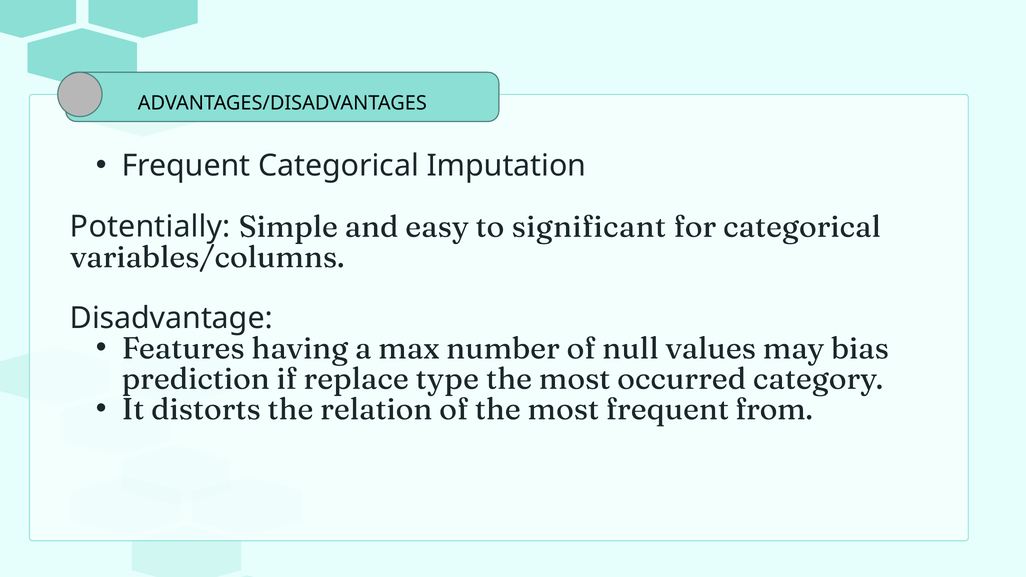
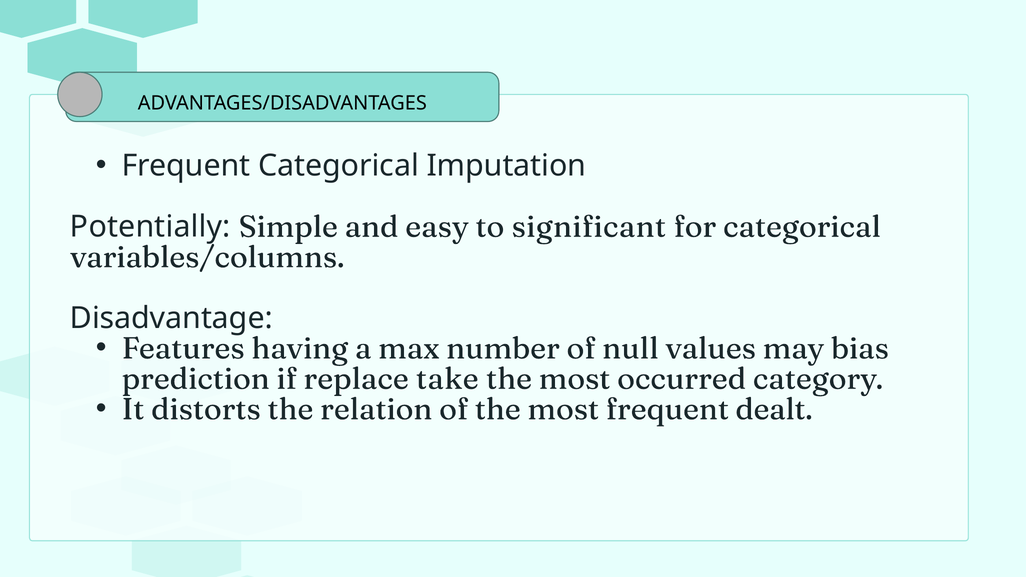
type: type -> take (447, 379)
from: from -> dealt (774, 409)
